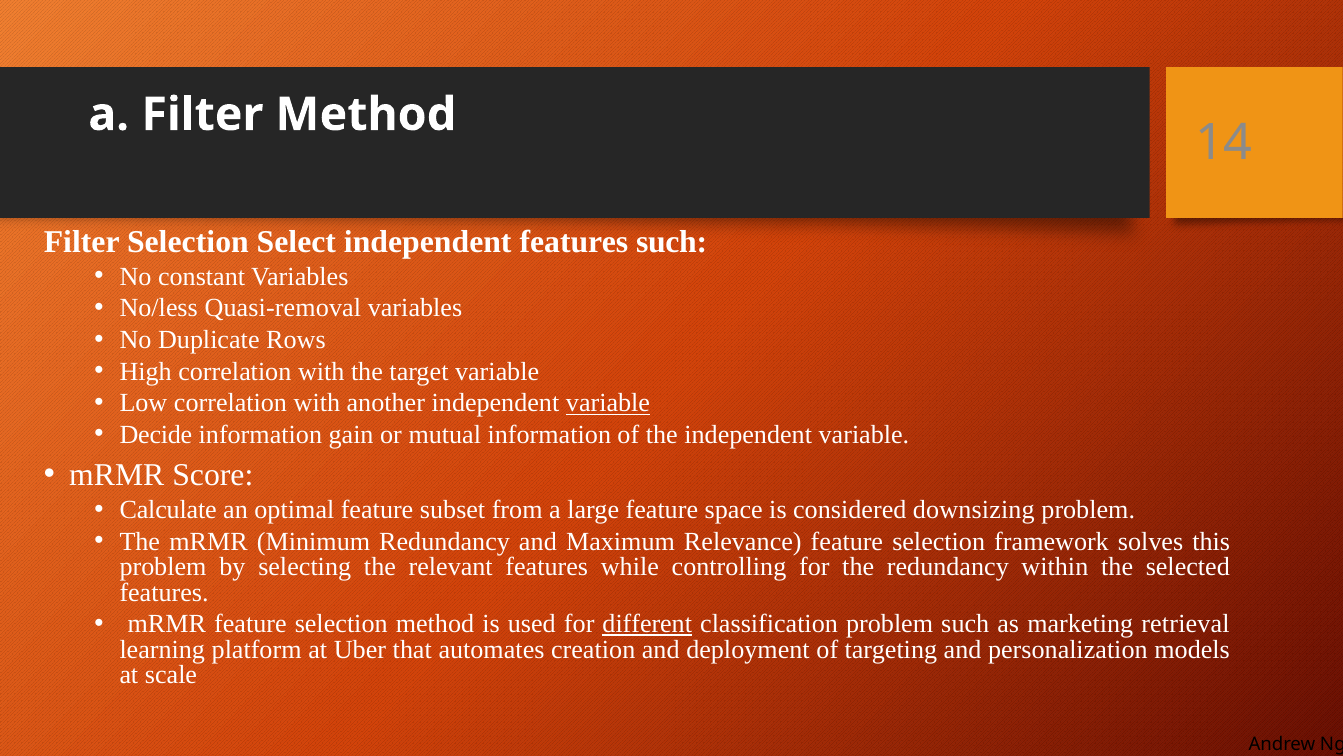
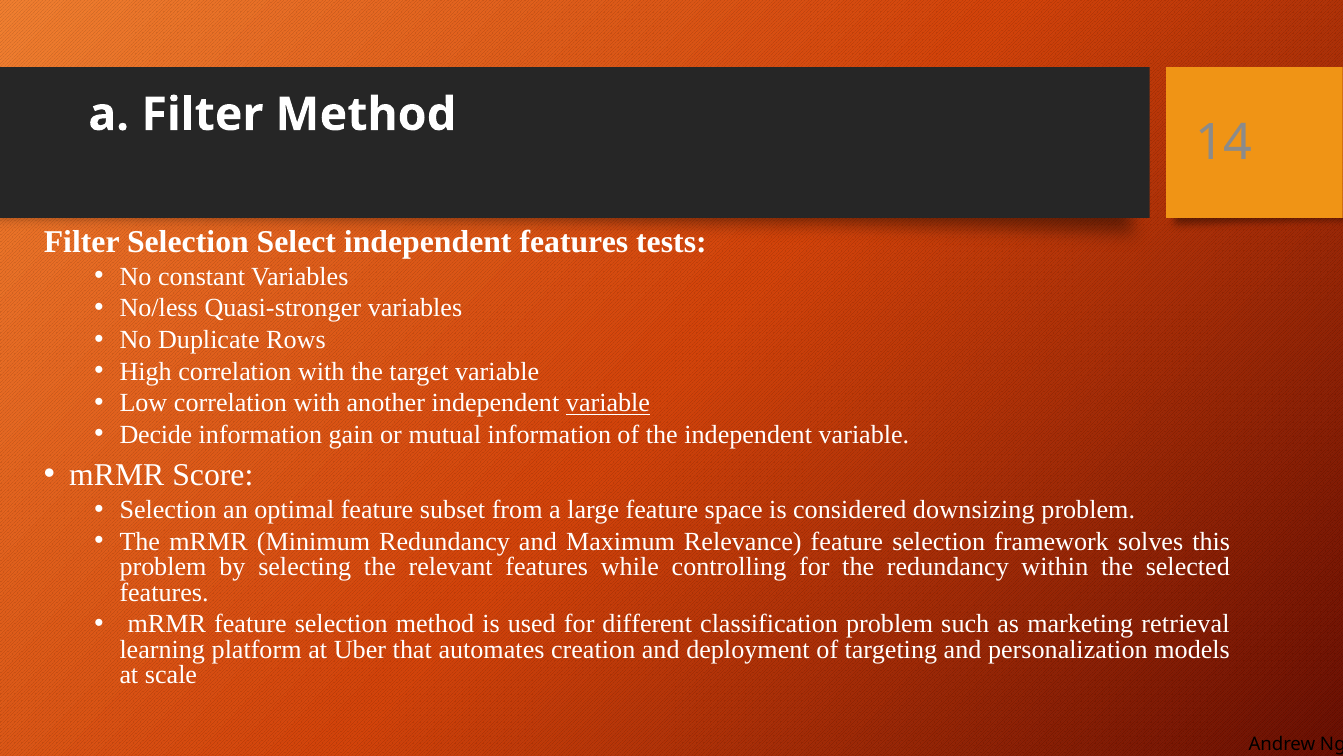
features such: such -> tests (671, 242)
Quasi-removal: Quasi-removal -> Quasi-stronger (283, 308)
Calculate: Calculate -> Selection (168, 510)
different underline: present -> none (647, 624)
